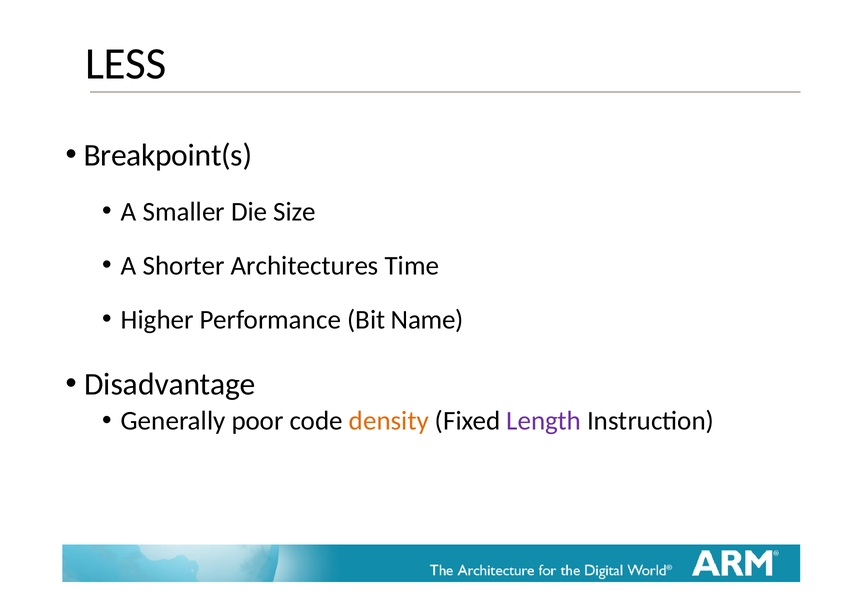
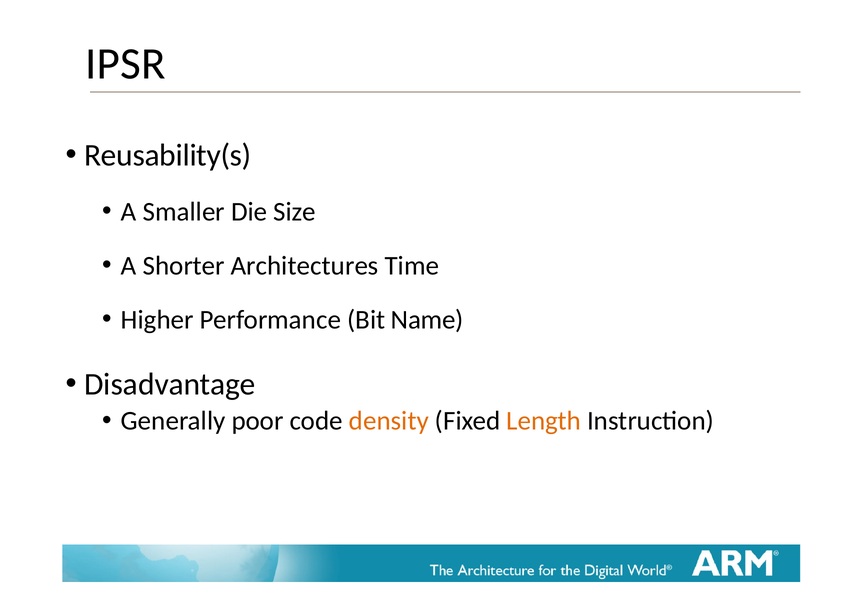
LESS: LESS -> IPSR (125, 64)
Breakpoint(s: Breakpoint(s -> Reusability(s (168, 155)
Length colour: purple -> orange (544, 421)
